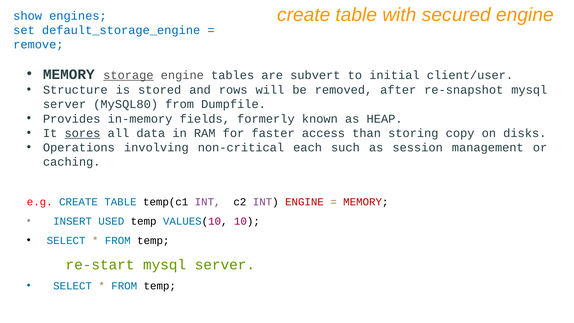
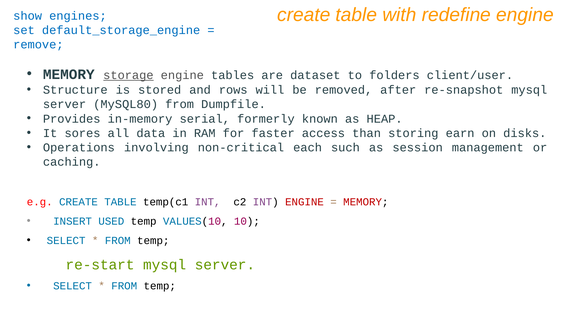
secured: secured -> redefine (456, 15)
subvert: subvert -> dataset (315, 75)
initial: initial -> folders (394, 75)
fields: fields -> serial (205, 119)
sores underline: present -> none (82, 133)
copy: copy -> earn (460, 133)
